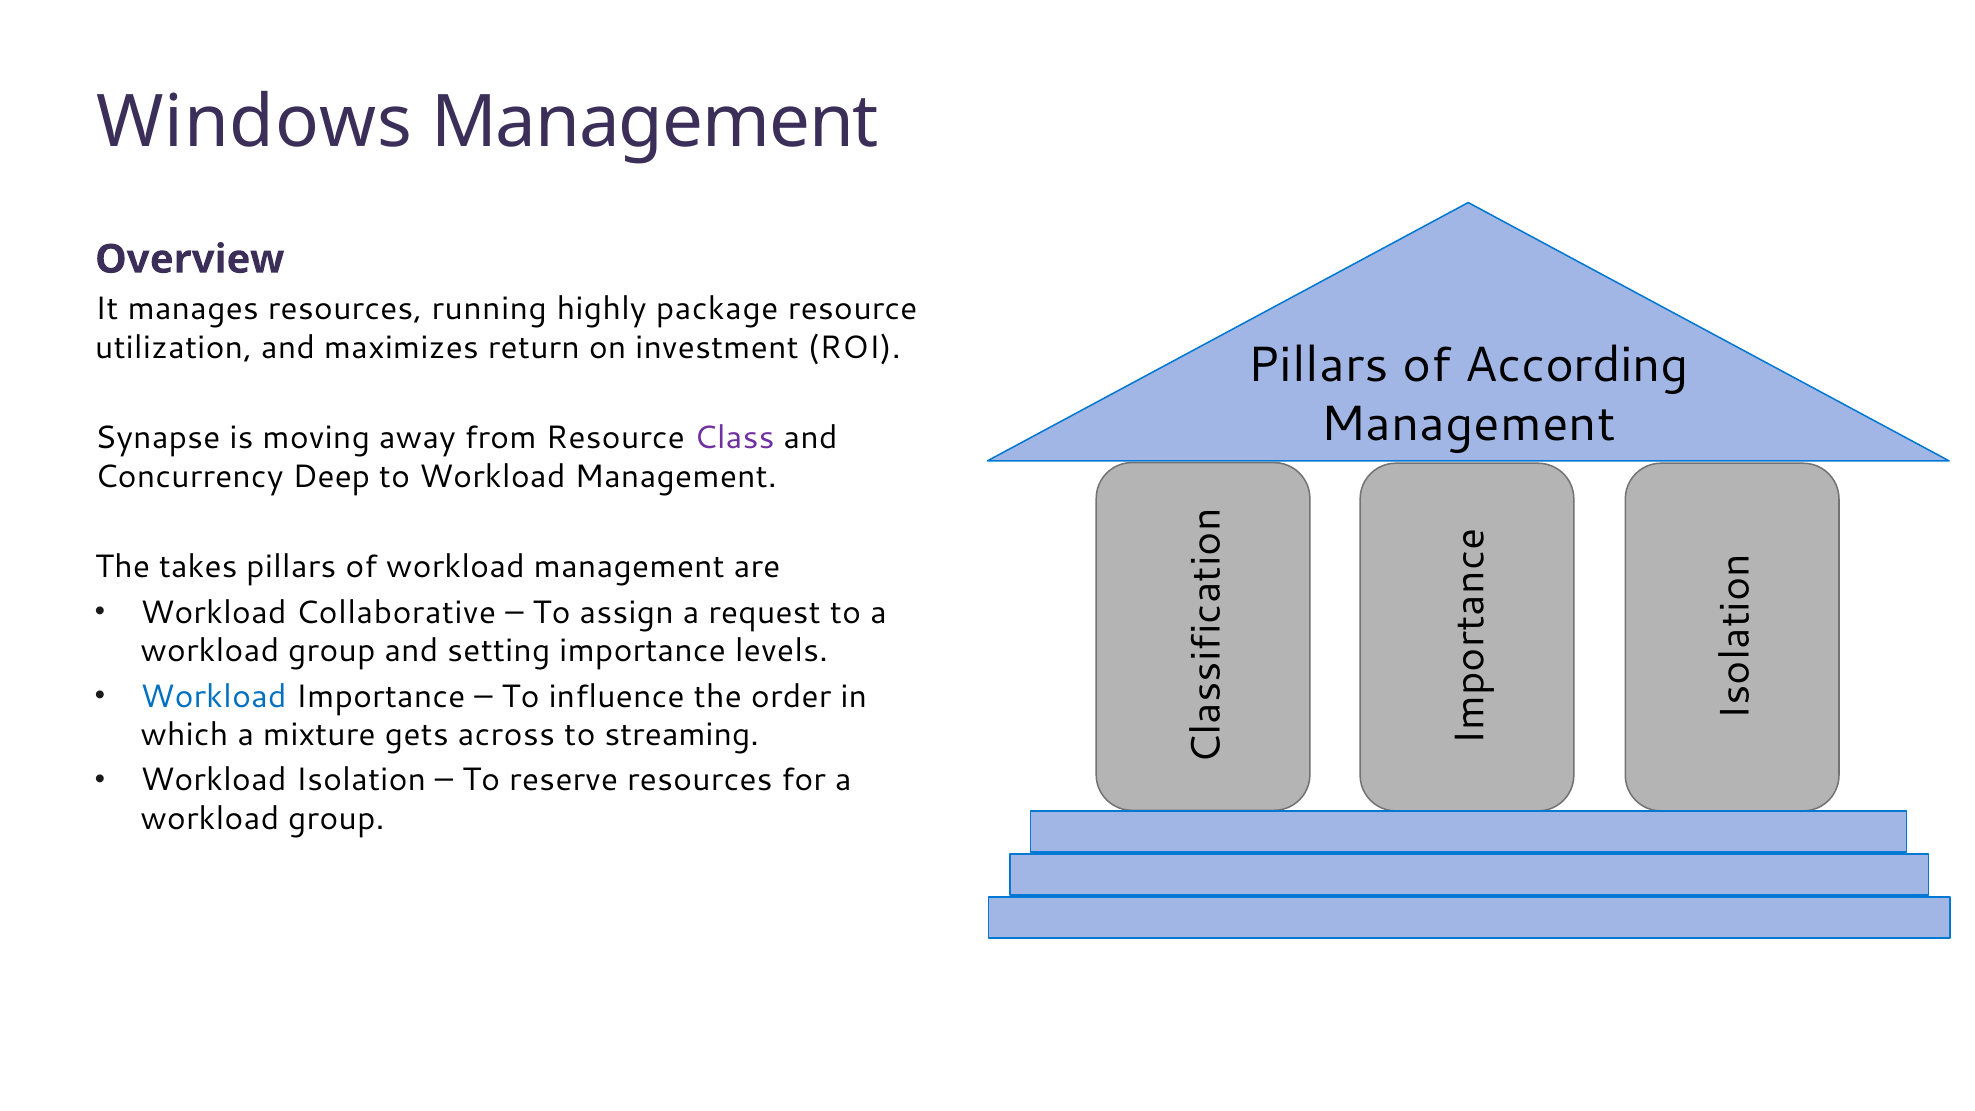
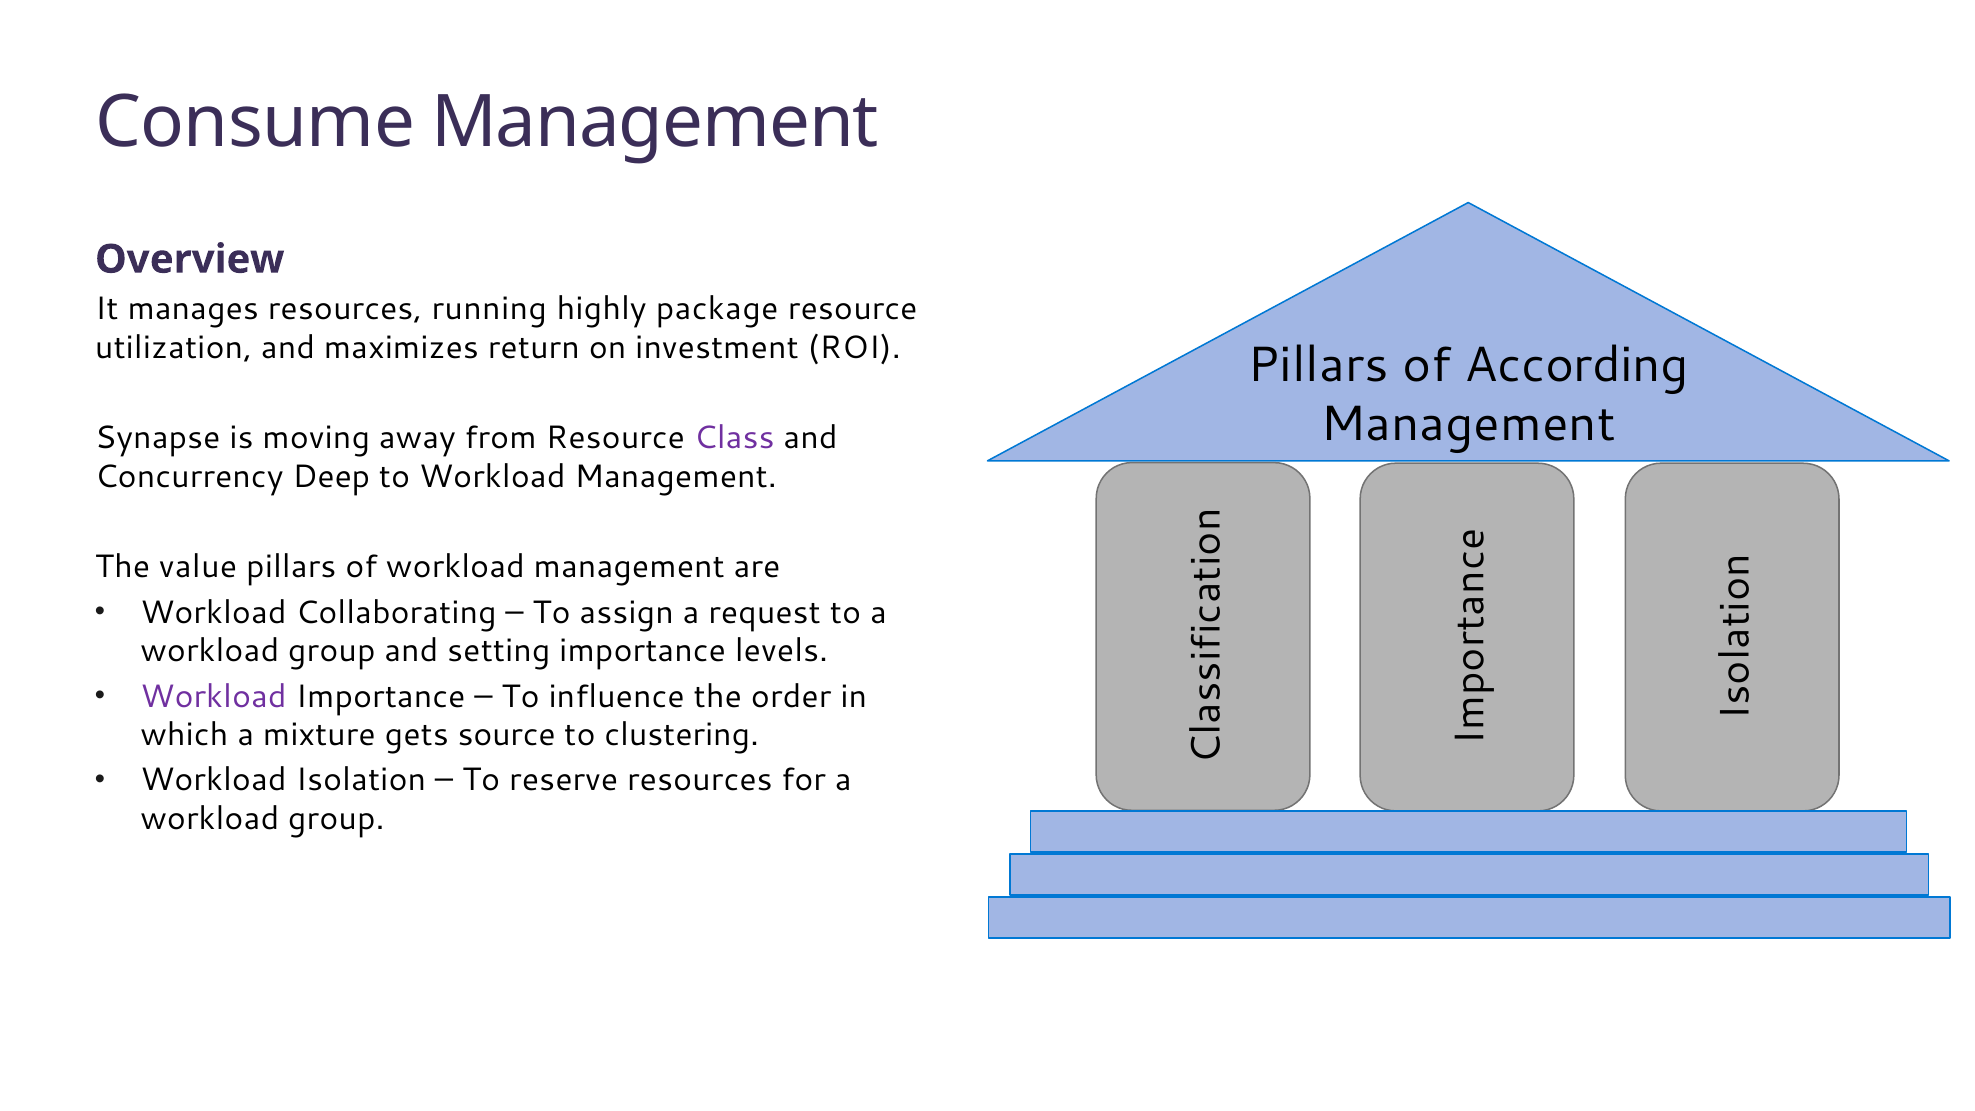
Windows: Windows -> Consume (255, 123)
takes: takes -> value (198, 567)
Collaborative: Collaborative -> Collaborating (396, 612)
Workload colour: blue -> purple (214, 696)
across: across -> source (507, 735)
streaming: streaming -> clustering (682, 735)
